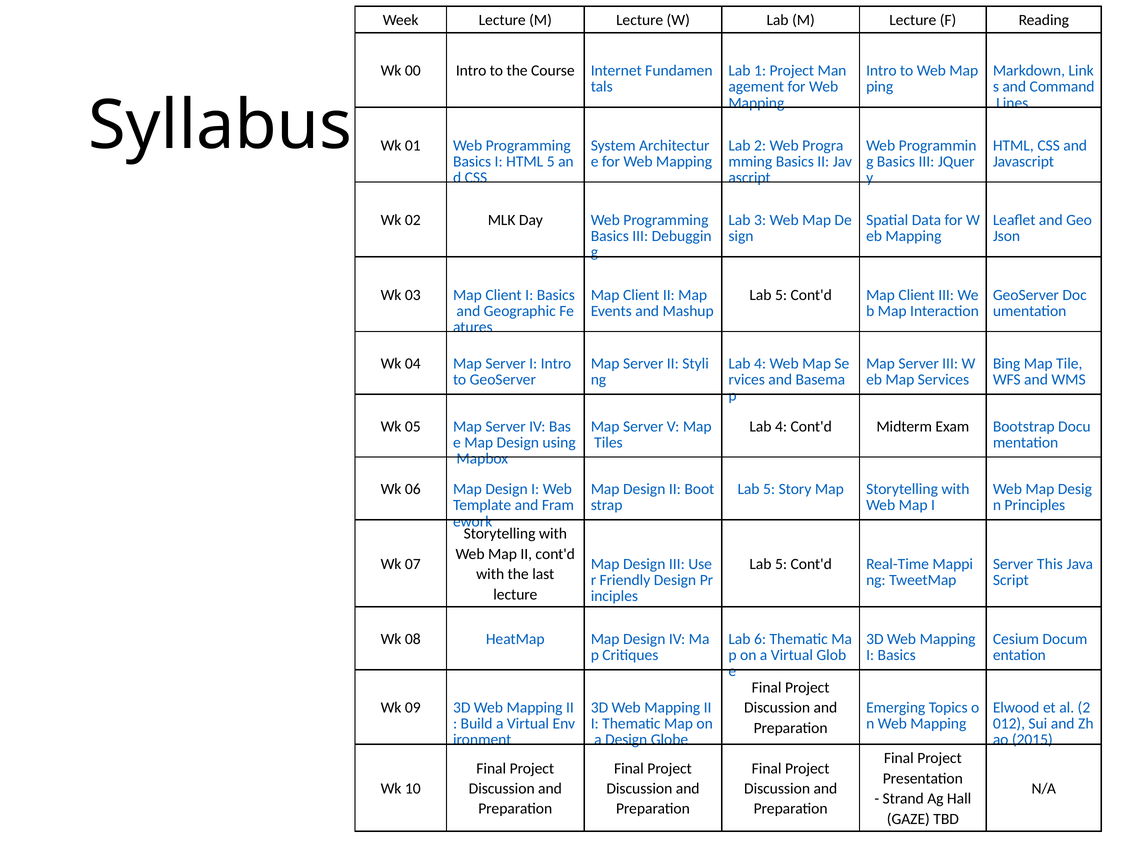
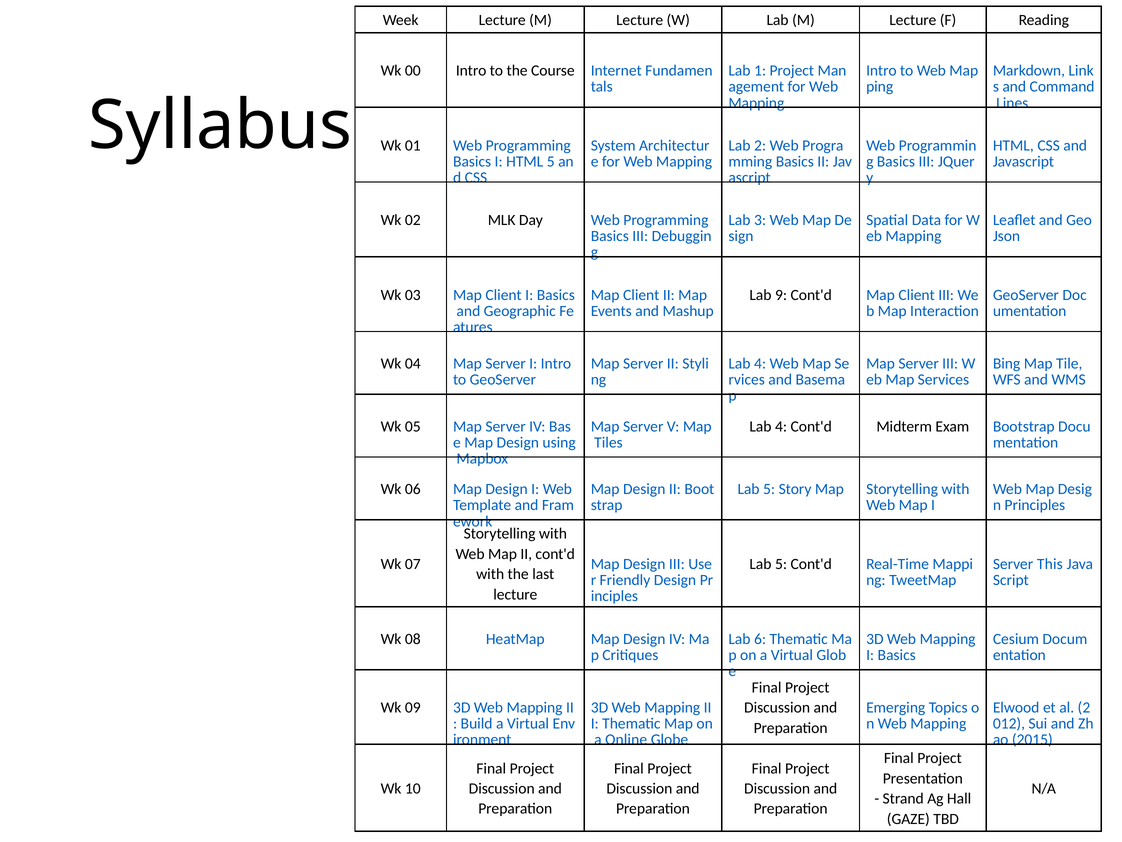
5: 5 -> 9 (781, 295)
a Design: Design -> Online (626, 739)
